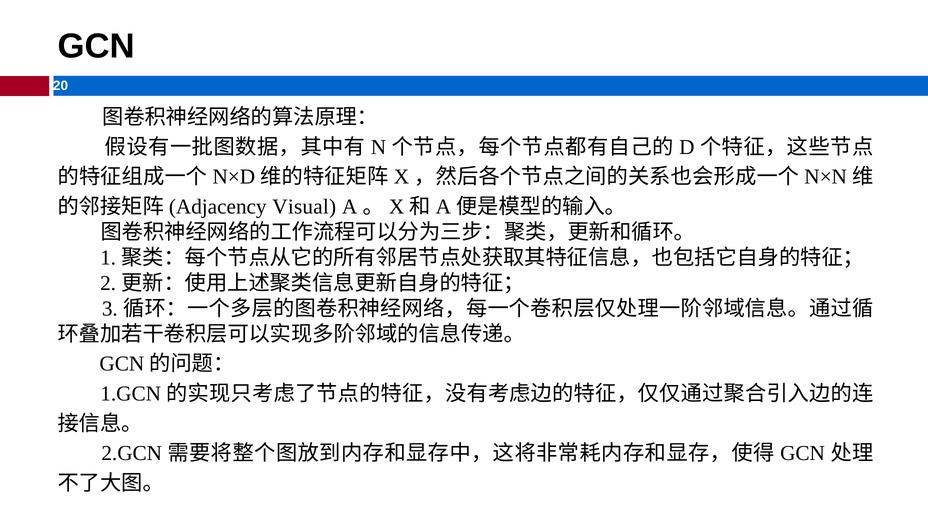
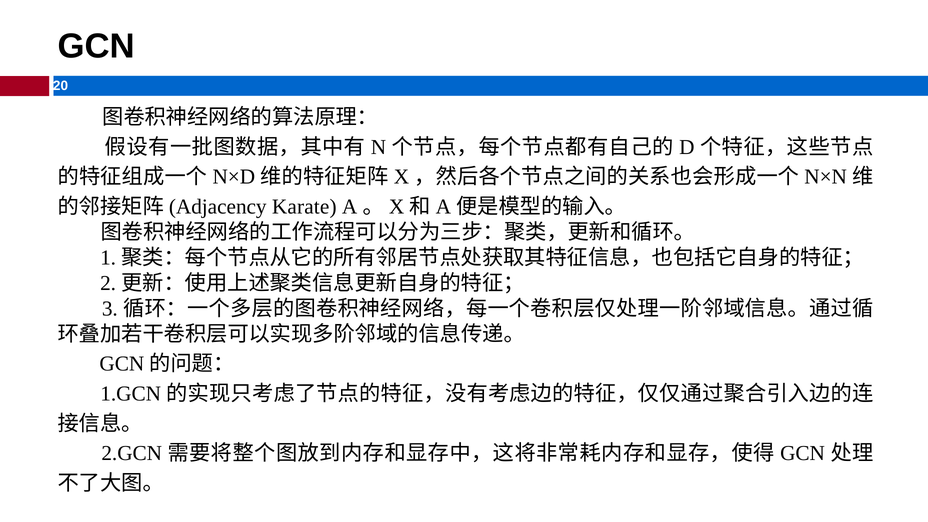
Visual: Visual -> Karate (304, 207)
